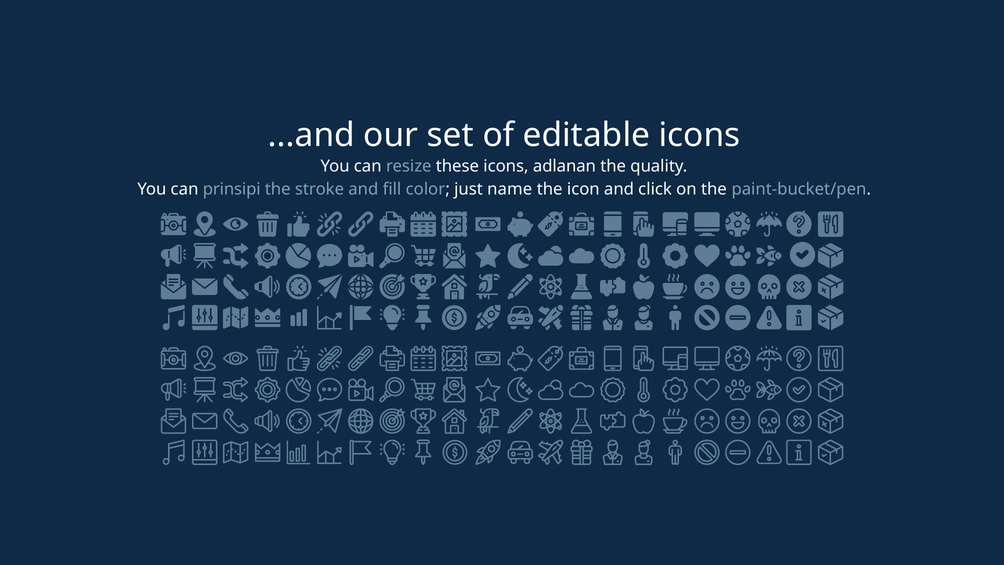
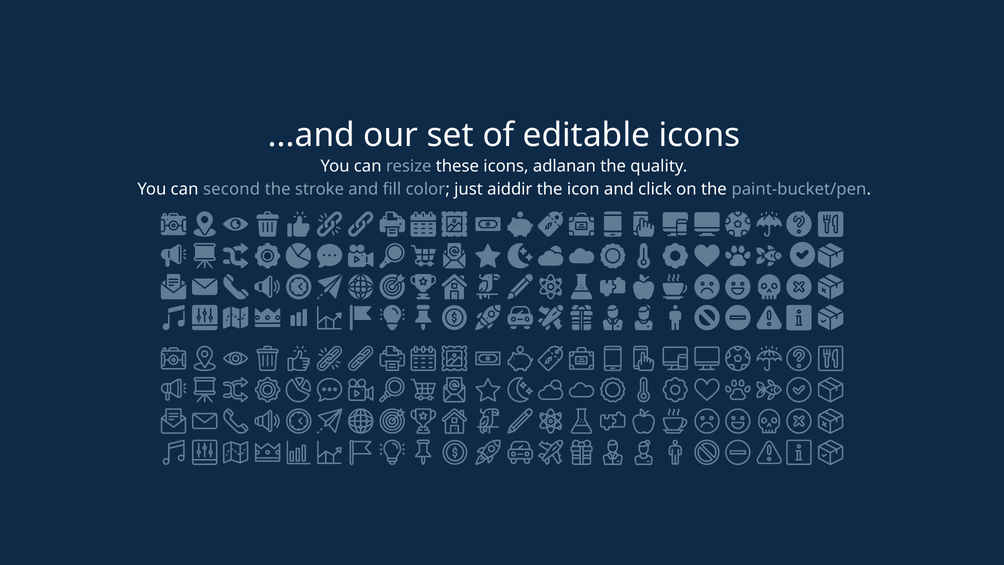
prinsipi: prinsipi -> second (232, 189)
name: name -> aiddir (510, 189)
